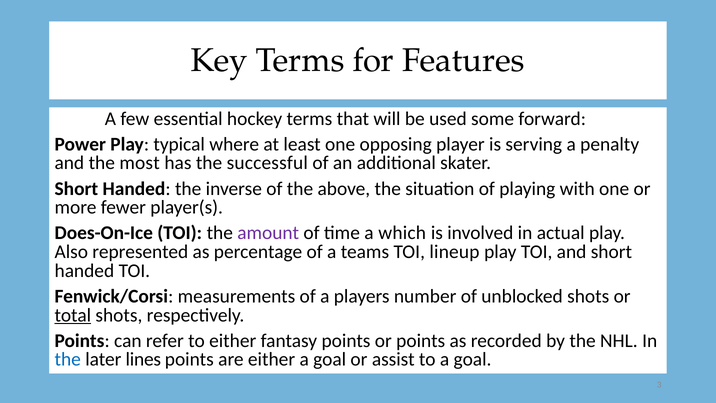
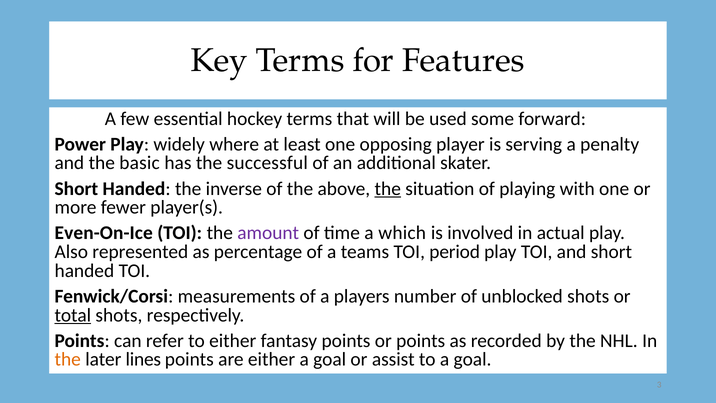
typical: typical -> widely (179, 144)
most: most -> basic (140, 163)
the underline: none -> present (388, 188)
Does-On-Ice: Does-On-Ice -> Even-On-Ice (104, 233)
lineup: lineup -> period (455, 252)
the colour: blue -> orange (68, 359)
